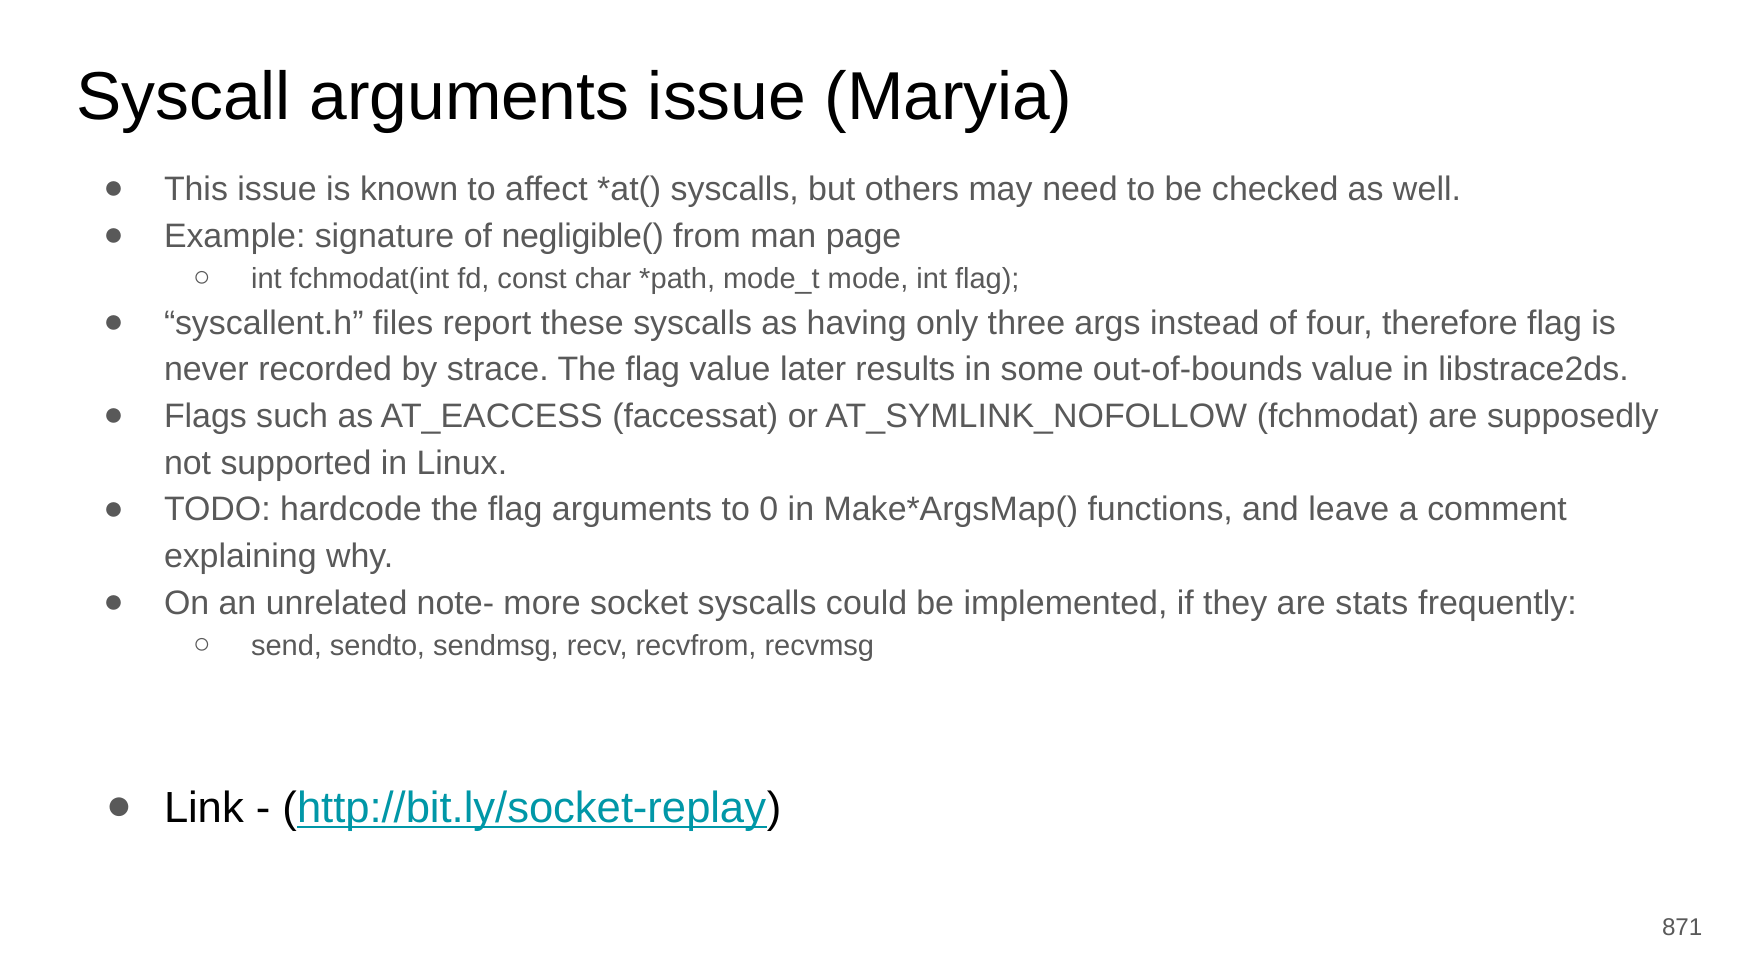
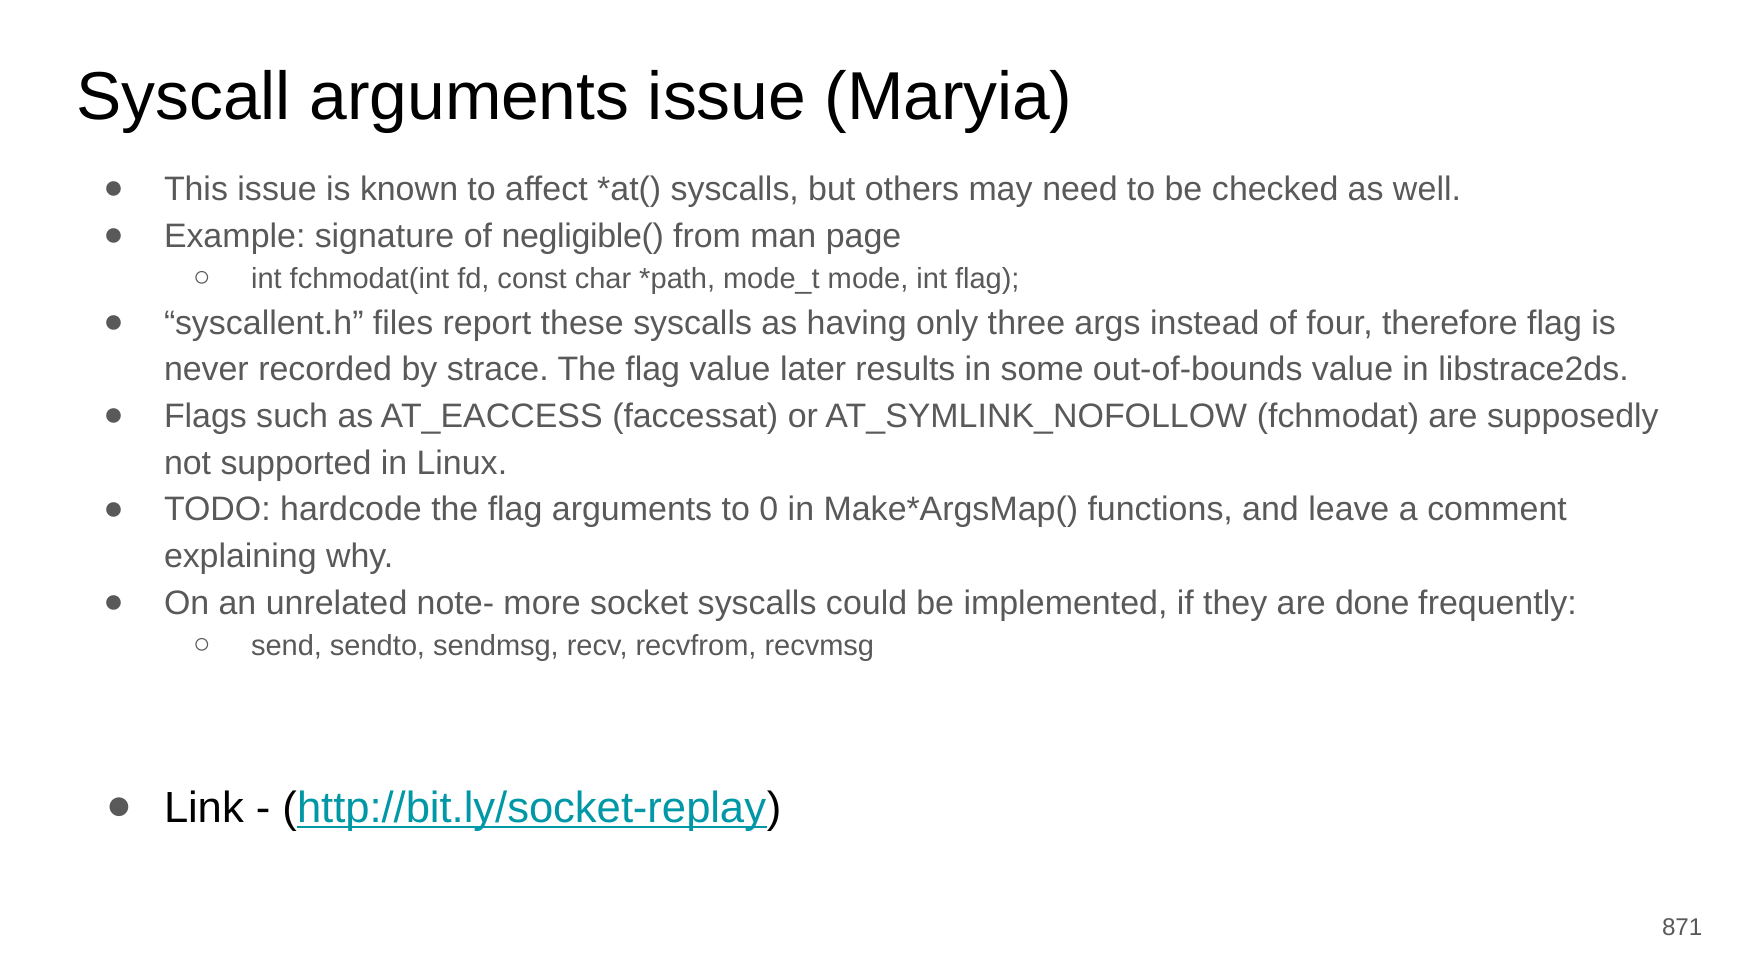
stats: stats -> done (1372, 603)
